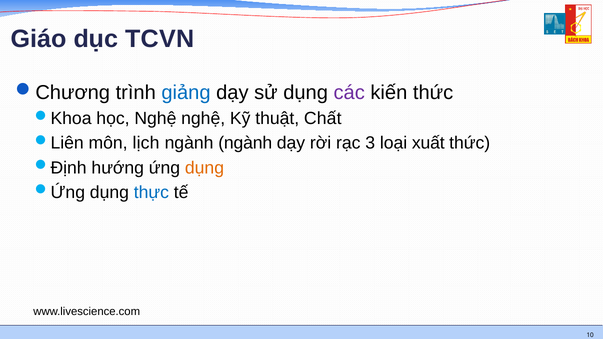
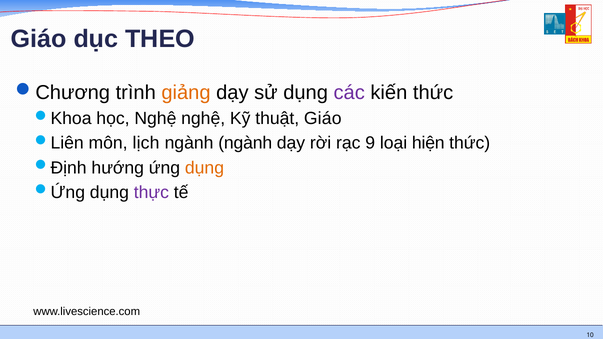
TCVN: TCVN -> THEO (160, 39)
giảng colour: blue -> orange (186, 93)
thuật Chất: Chất -> Giáo (323, 119)
3: 3 -> 9 (370, 143)
xuất: xuất -> hiện (428, 143)
thực colour: blue -> purple (151, 192)
